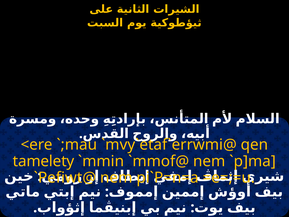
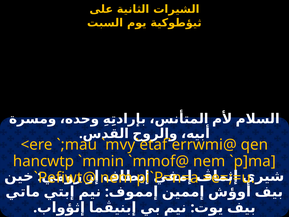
tamelety: tamelety -> hancwtp (43, 161)
